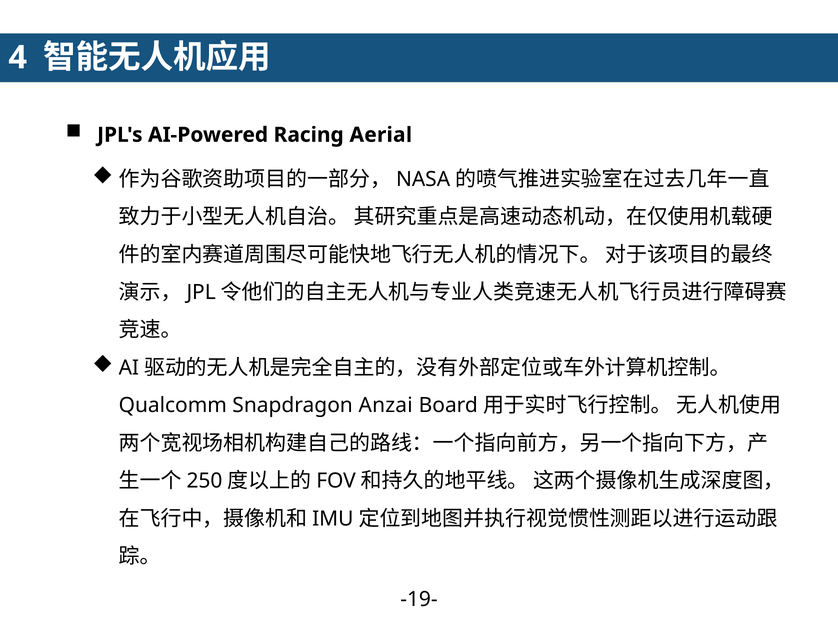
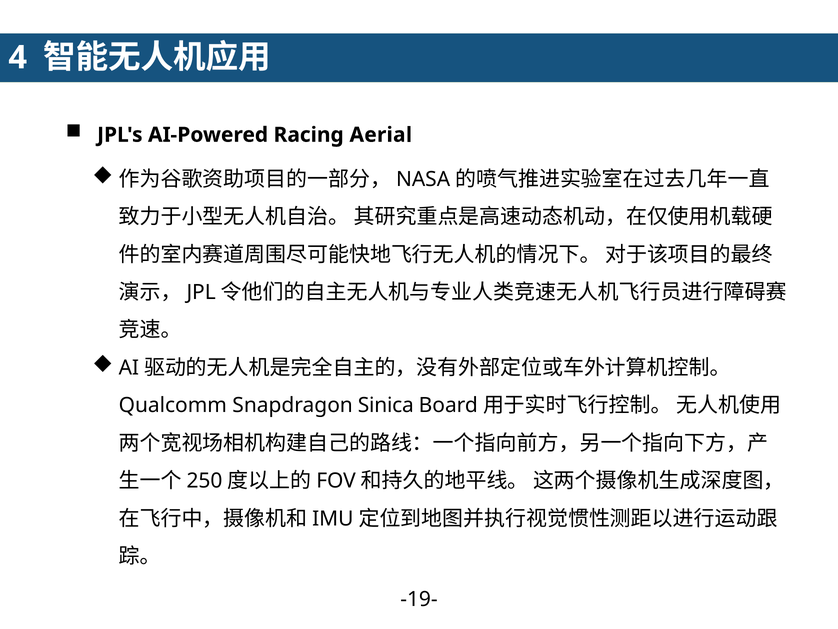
Anzai: Anzai -> Sinica (386, 405)
